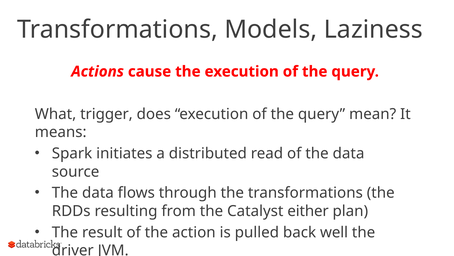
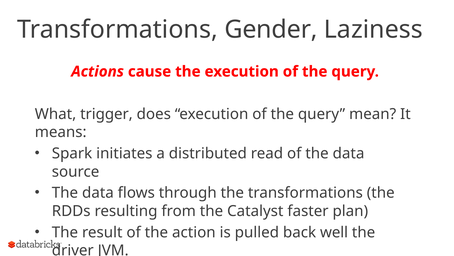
Models: Models -> Gender (271, 29)
either: either -> faster (308, 211)
